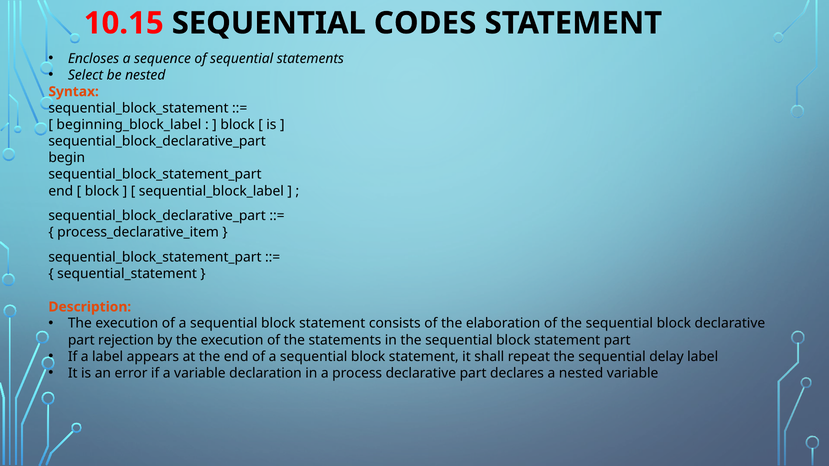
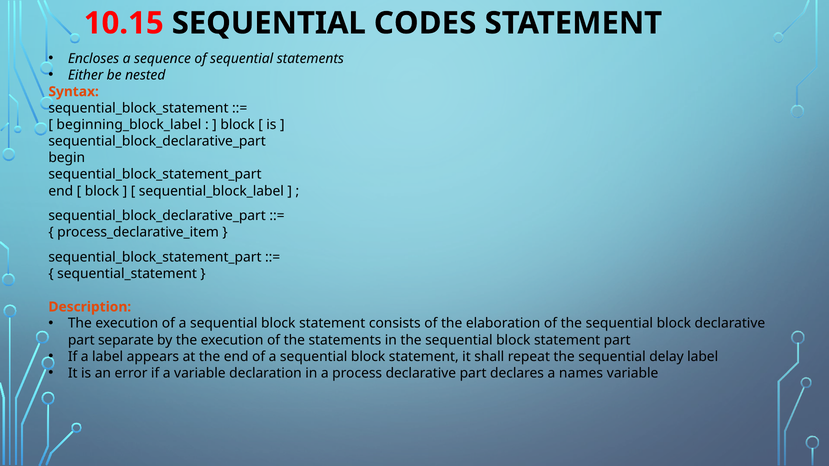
Select: Select -> Either (86, 75)
rejection: rejection -> separate (126, 340)
a nested: nested -> names (581, 373)
